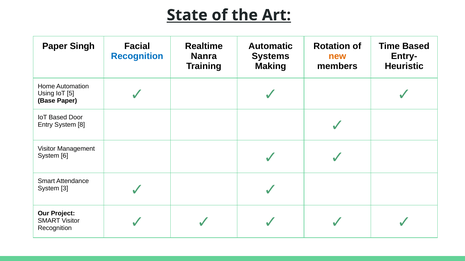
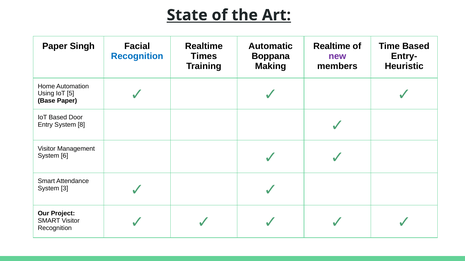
Rotation: Rotation -> Realtime (332, 46)
Nanra: Nanra -> Times (204, 56)
Systems: Systems -> Boppana (271, 56)
new colour: orange -> purple (337, 56)
